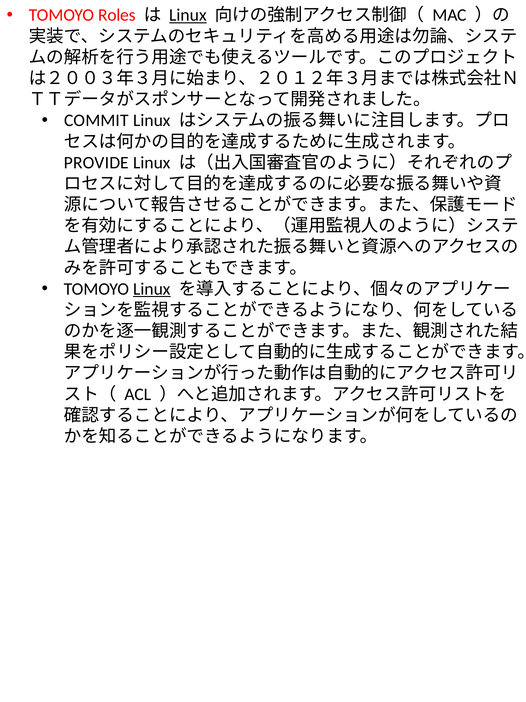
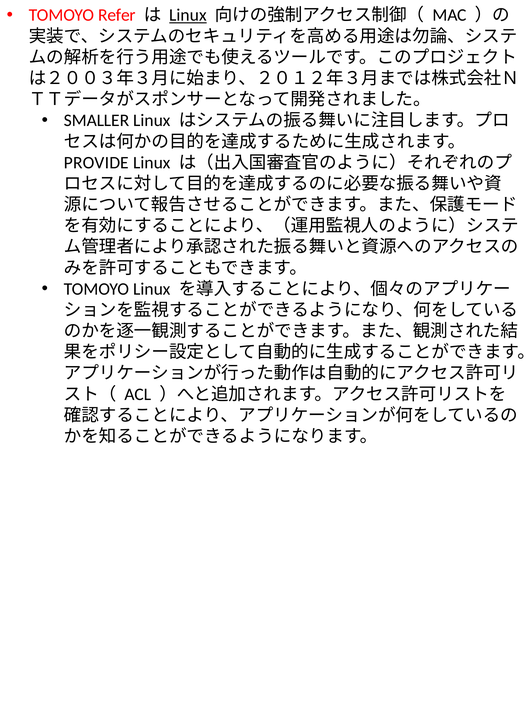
Roles: Roles -> Refer (117, 15)
COMMIT: COMMIT -> SMALLER (97, 120)
Linux underline: present -> none (152, 289)
